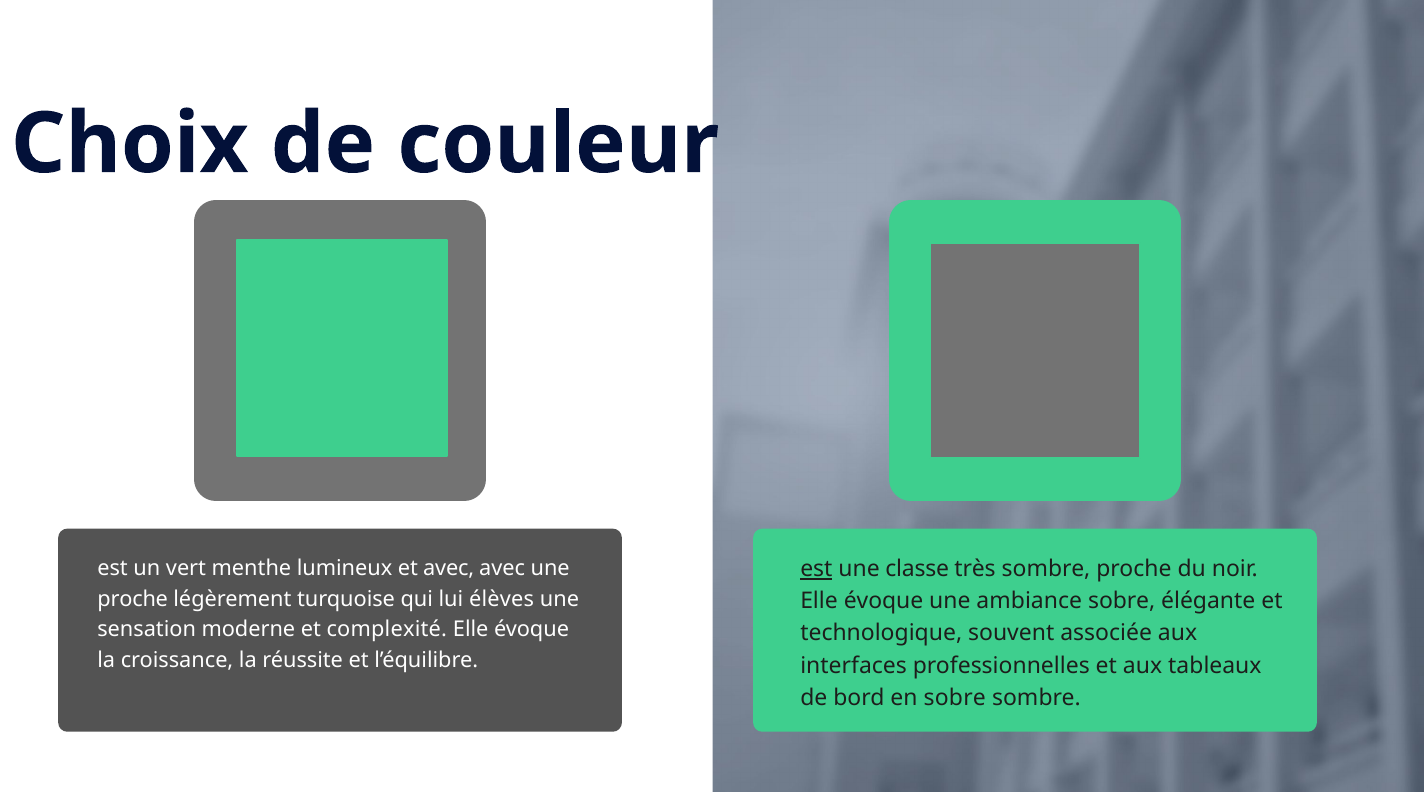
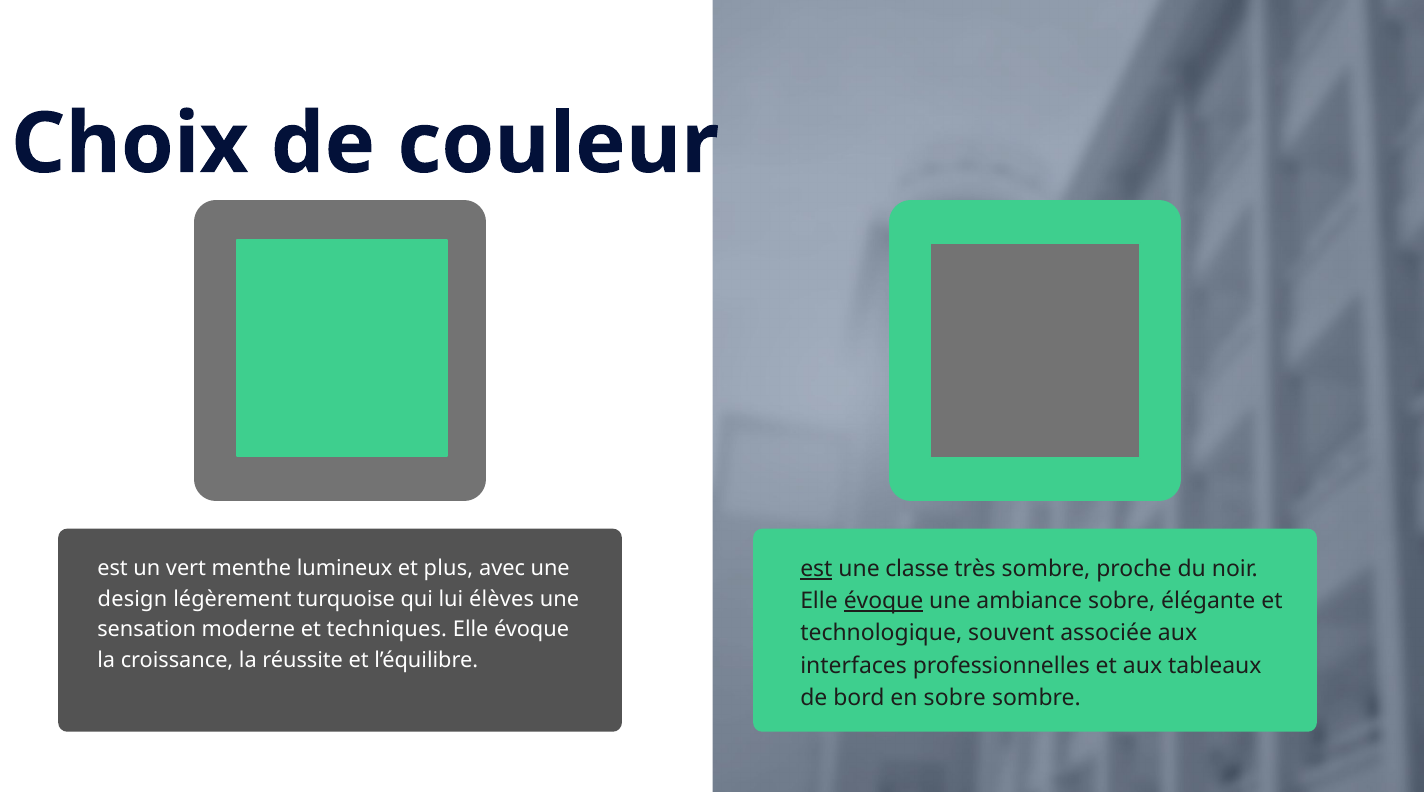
et avec: avec -> plus (448, 569)
proche: proche -> design (132, 599)
évoque underline: none -> present (883, 601)
complexité: complexité -> techniques (387, 630)
